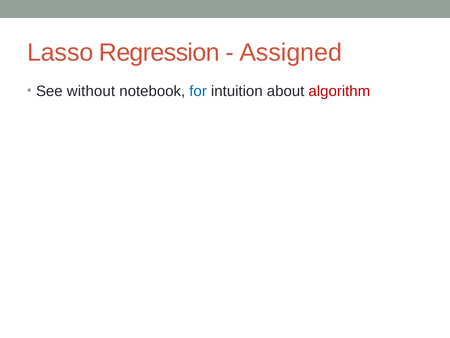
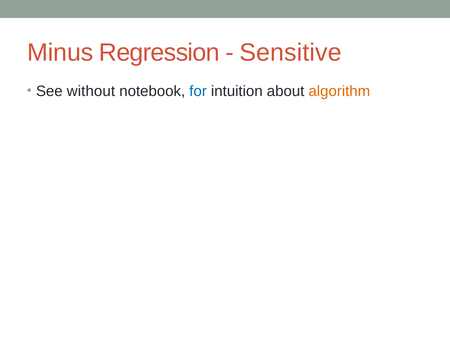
Lasso: Lasso -> Minus (60, 52)
Assigned: Assigned -> Sensitive (291, 52)
algorithm colour: red -> orange (339, 91)
